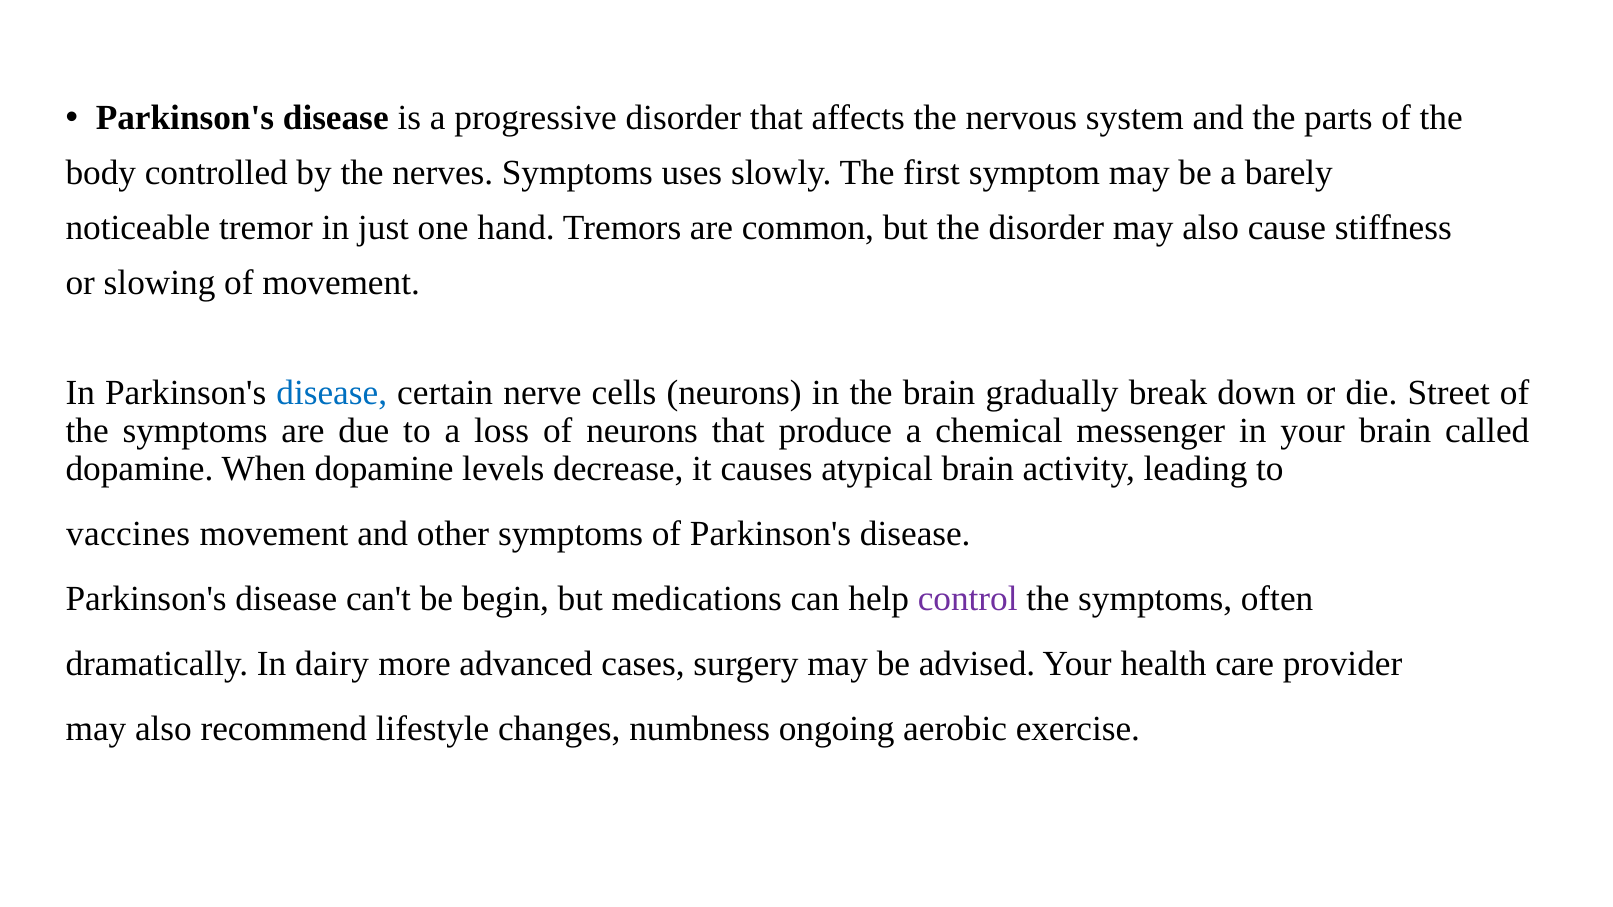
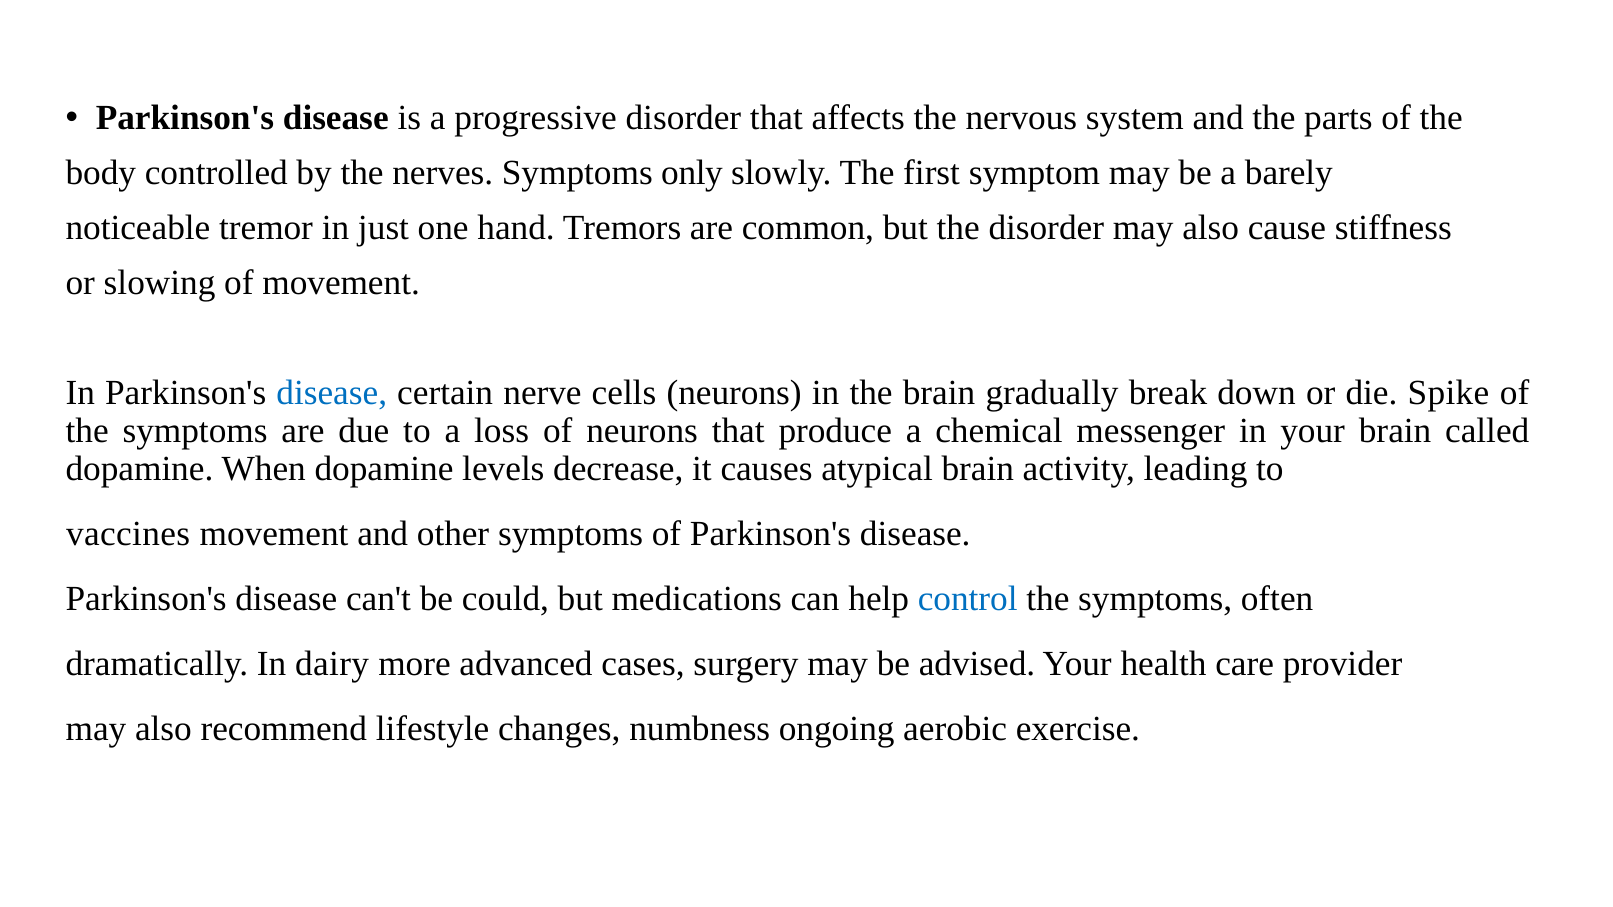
uses: uses -> only (692, 173)
Street: Street -> Spike (1449, 393)
begin: begin -> could (505, 599)
control colour: purple -> blue (968, 599)
